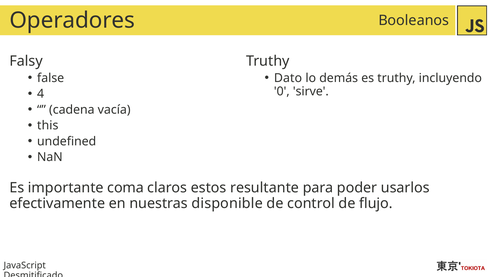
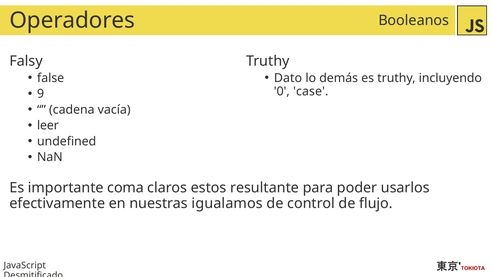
4: 4 -> 9 (41, 94)
sirve: sirve -> case (311, 91)
this: this -> leer (48, 125)
disponible: disponible -> igualamos (227, 203)
